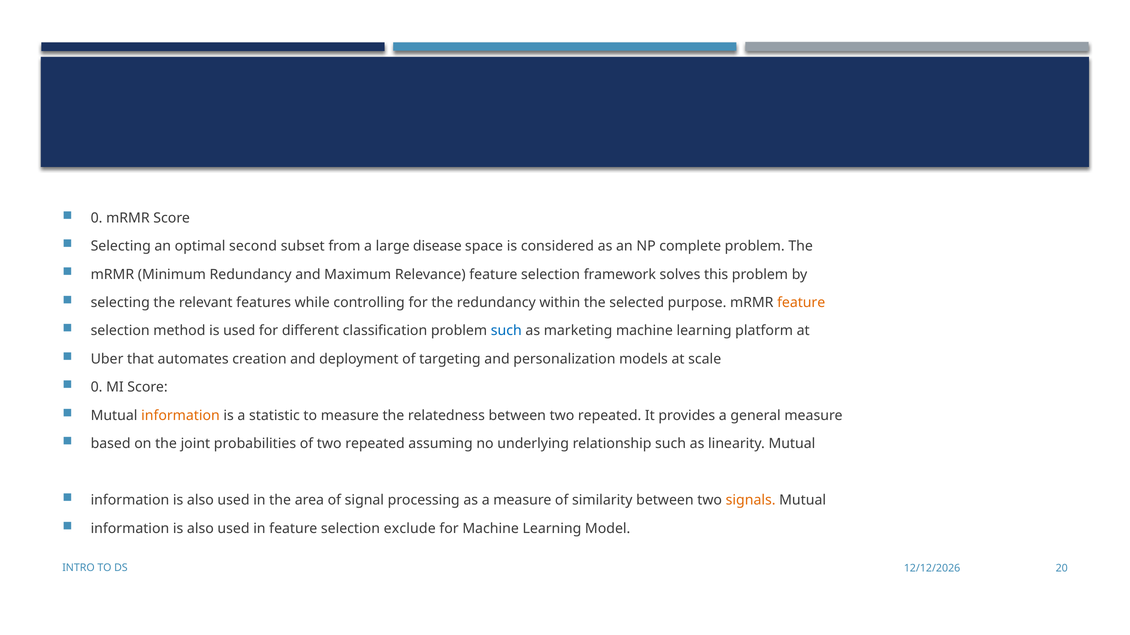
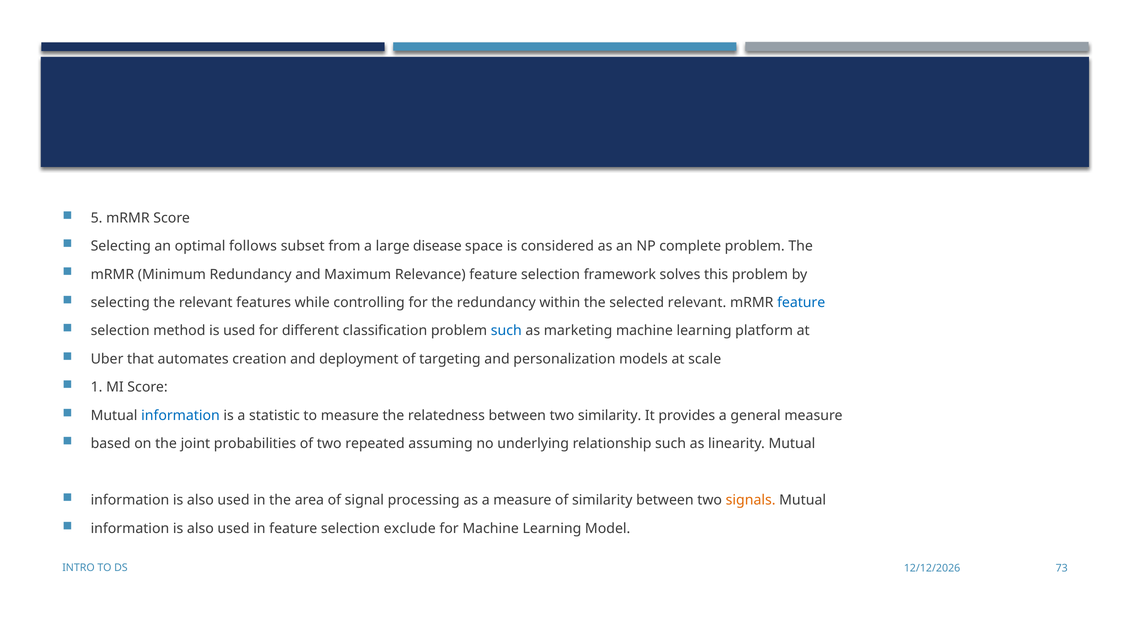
0: 0 -> 5 (97, 218)
second: second -> follows (253, 246)
selected purpose: purpose -> relevant (697, 303)
feature colour: orange -> blue (801, 303)
0: 0 -> 1 (97, 388)
information colour: orange -> blue (180, 416)
between two repeated: repeated -> similarity (610, 416)
20: 20 -> 73 (1062, 569)
